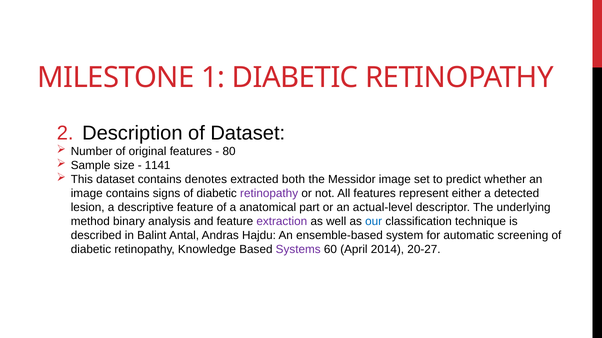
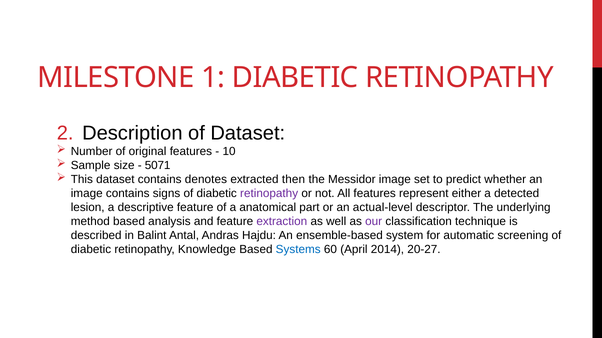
80: 80 -> 10 (229, 152)
1141: 1141 -> 5071 (158, 166)
both: both -> then (293, 180)
method binary: binary -> based (129, 222)
our colour: blue -> purple (374, 222)
Systems colour: purple -> blue (298, 250)
